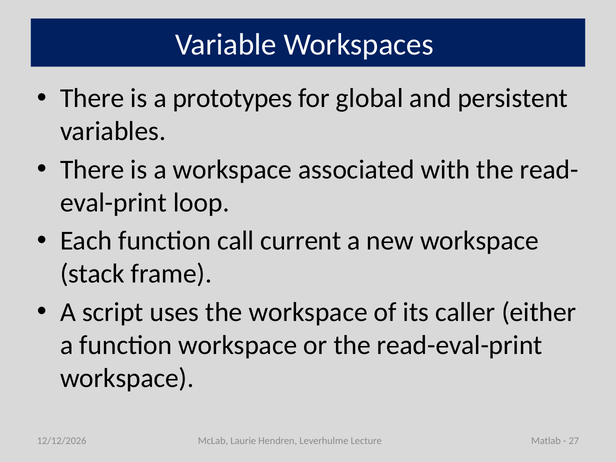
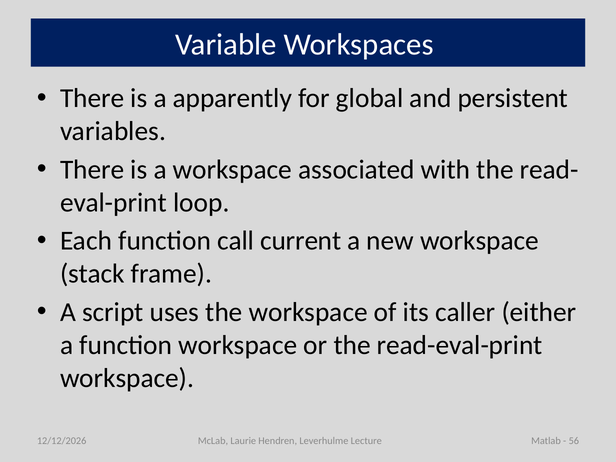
prototypes: prototypes -> apparently (232, 98)
27: 27 -> 56 (574, 441)
